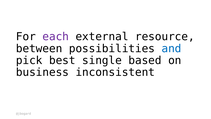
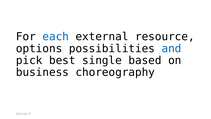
each colour: purple -> blue (56, 37)
between: between -> options (39, 48)
inconsistent: inconsistent -> choreography (115, 72)
